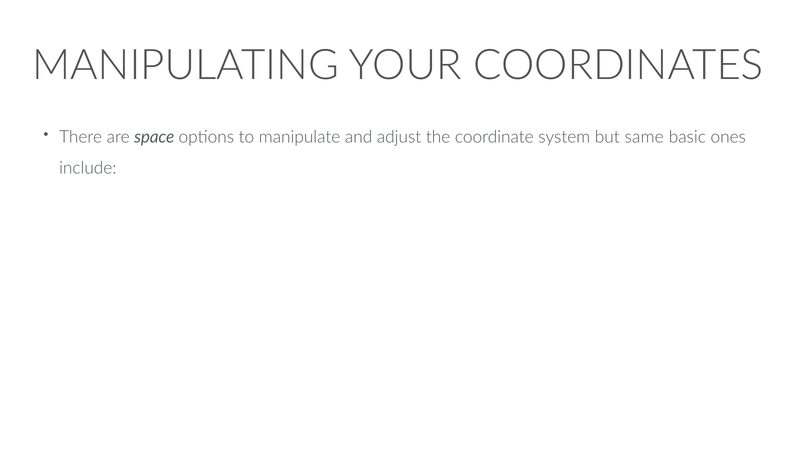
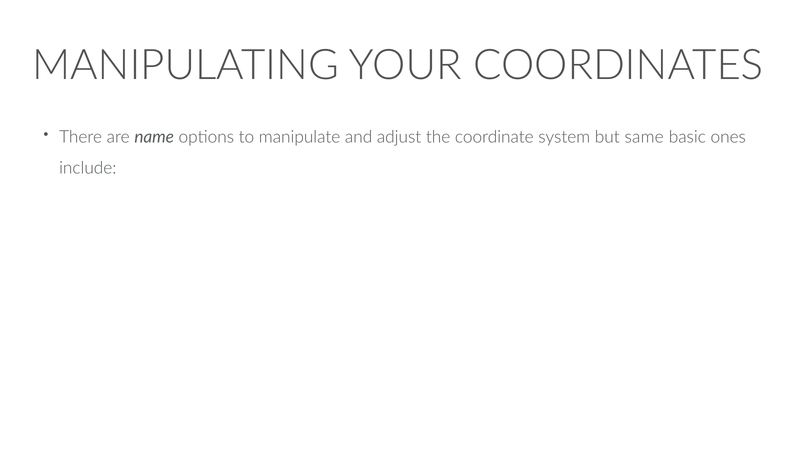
space: space -> name (154, 137)
